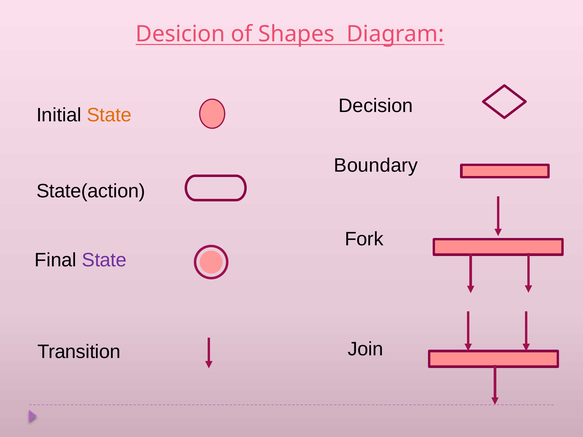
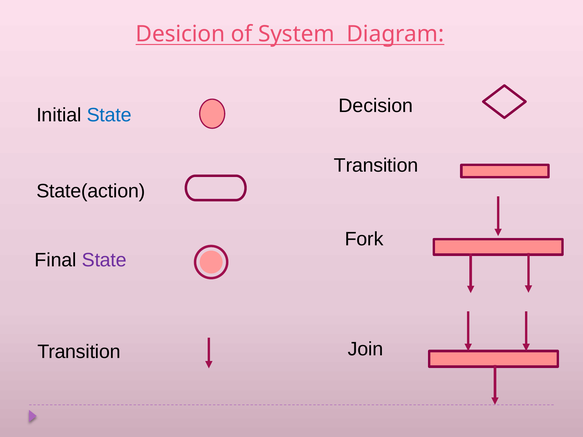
Shapes: Shapes -> System (296, 34)
State colour: orange -> blue (109, 115)
Boundary: Boundary -> Transition (376, 166)
